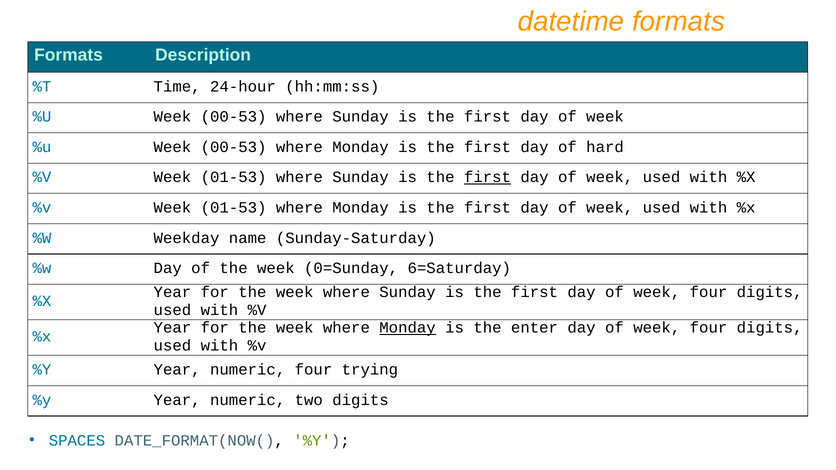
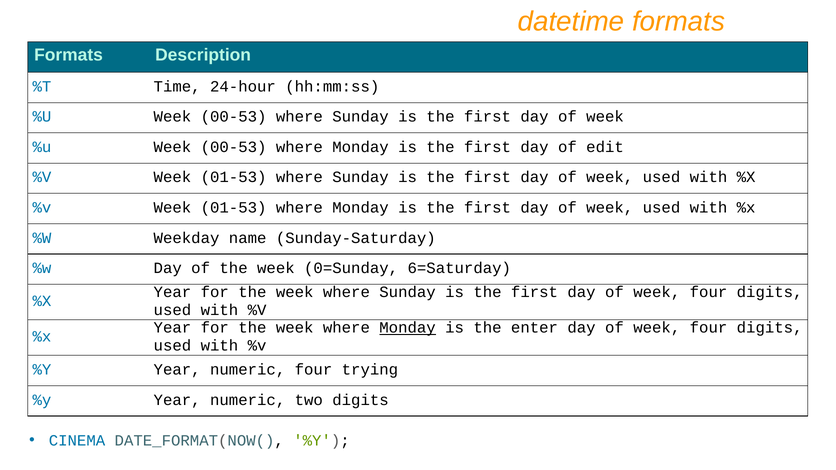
hard: hard -> edit (605, 147)
first underline: present -> none (487, 177)
SPACES: SPACES -> CINEMA (77, 441)
